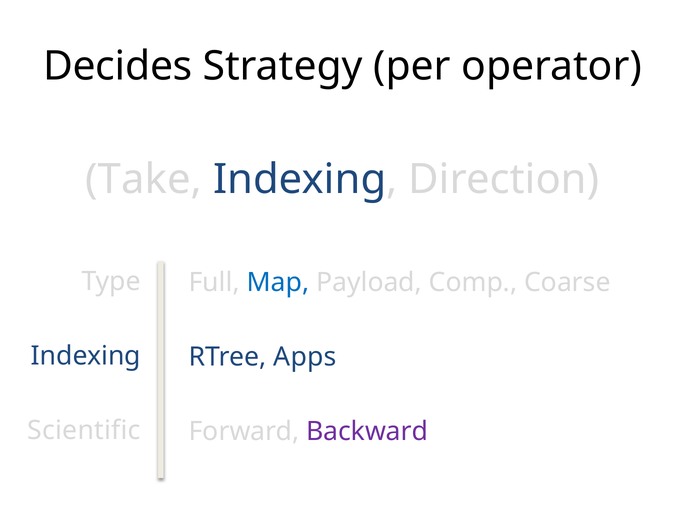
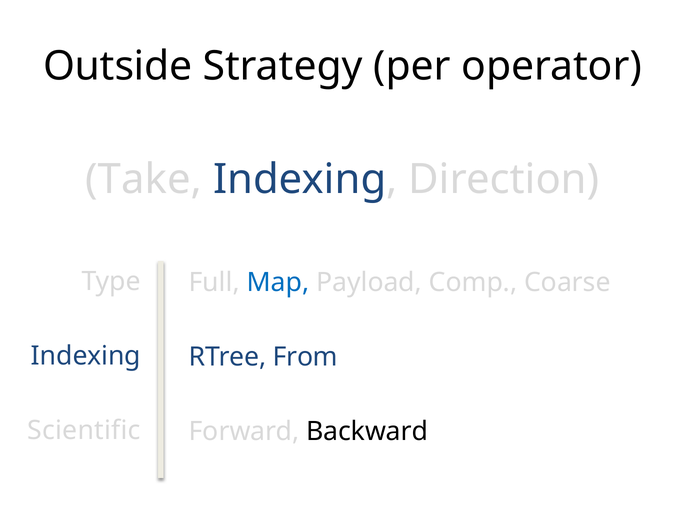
Decides: Decides -> Outside (118, 66)
Apps: Apps -> From (305, 357)
Backward colour: purple -> black (367, 431)
